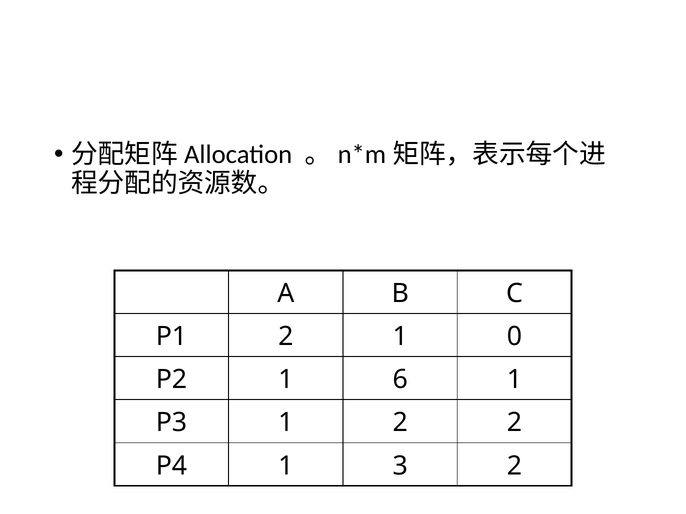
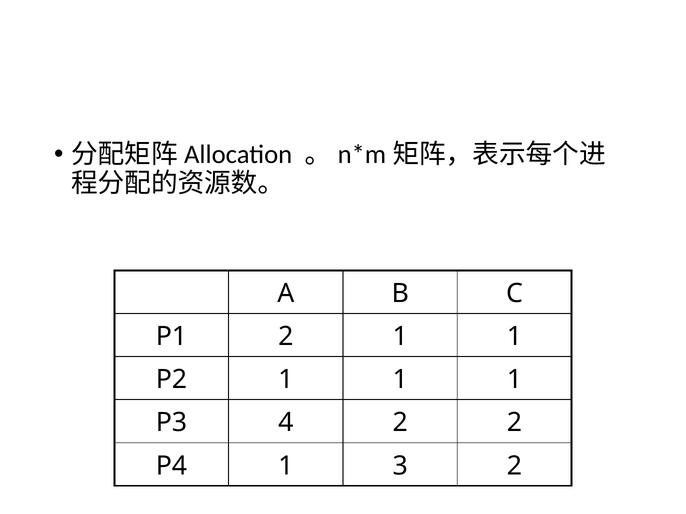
2 1 0: 0 -> 1 (514, 337)
P2 1 6: 6 -> 1 (400, 380)
P3 1: 1 -> 4 (286, 423)
